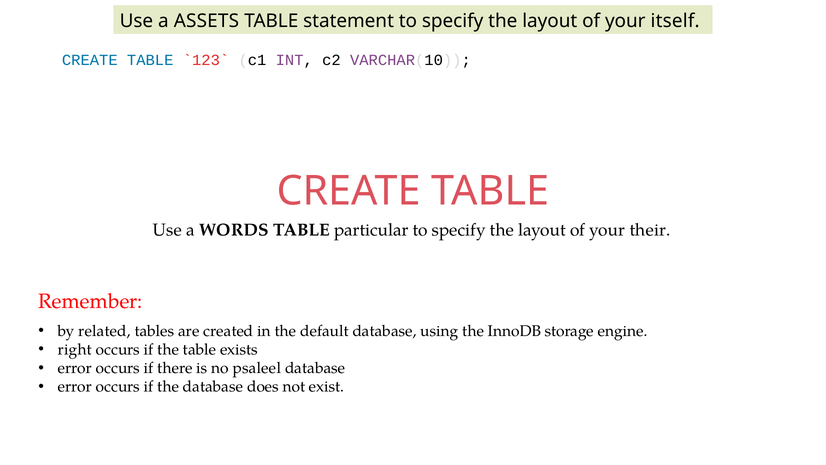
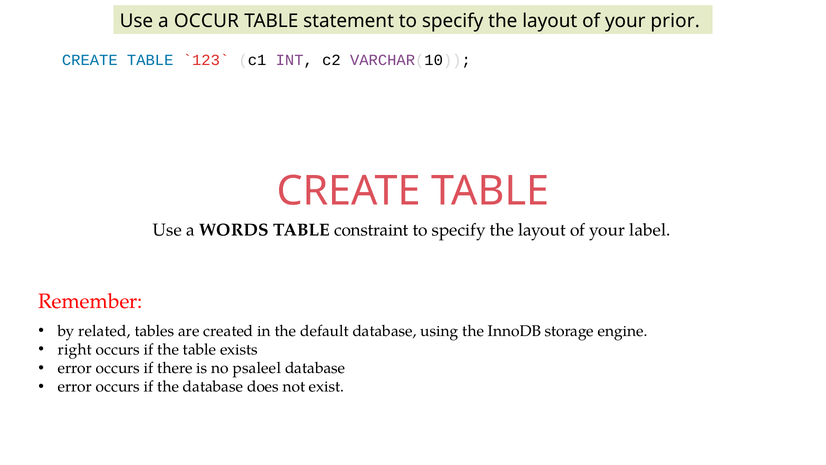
ASSETS: ASSETS -> OCCUR (206, 21)
itself: itself -> prior (675, 21)
particular: particular -> constraint (371, 230)
their: their -> label (650, 230)
